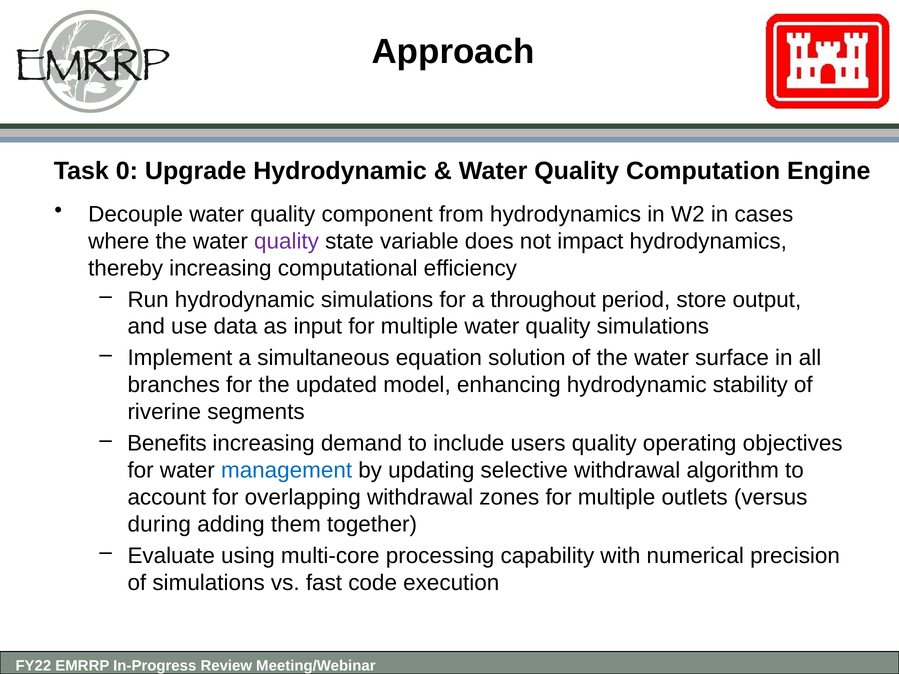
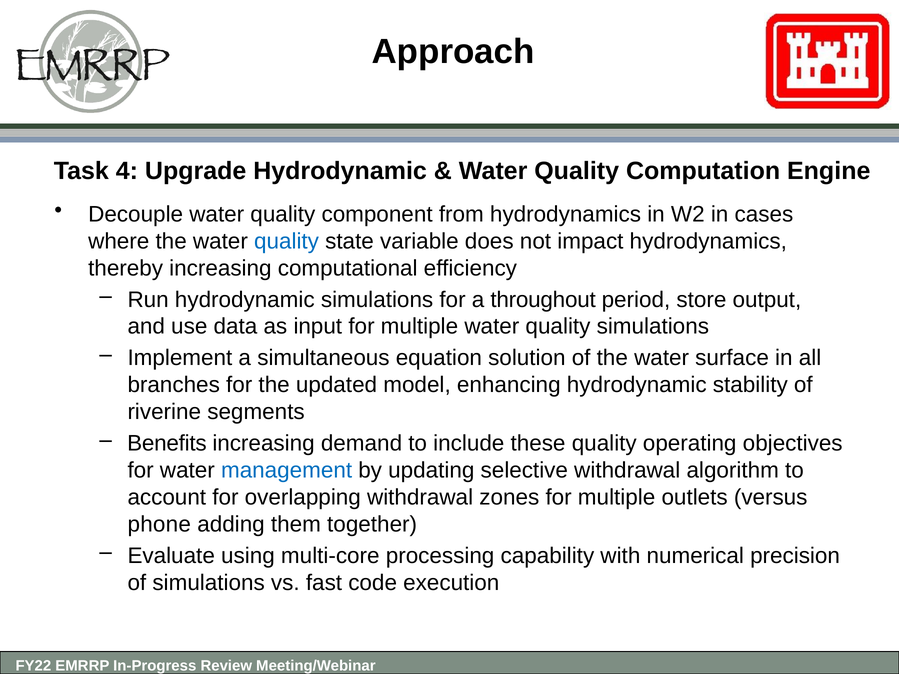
0: 0 -> 4 (127, 171)
quality colour: purple -> blue (286, 241)
users: users -> these (538, 444)
during: during -> phone (159, 524)
